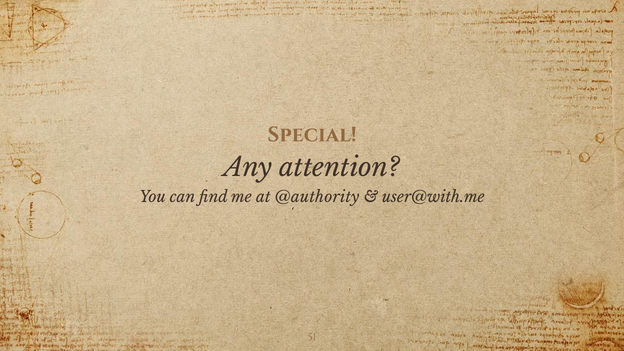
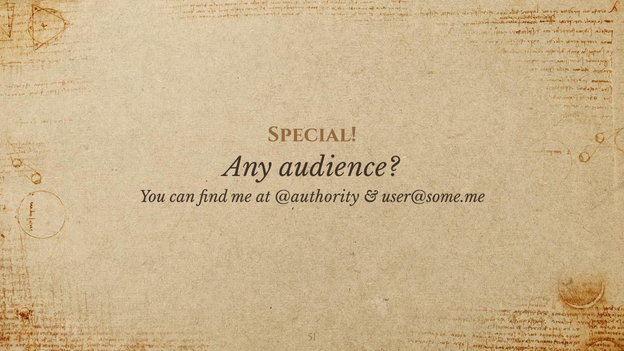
attention: attention -> audience (339, 168)
user@with.me: user@with.me -> user@some.me (433, 197)
